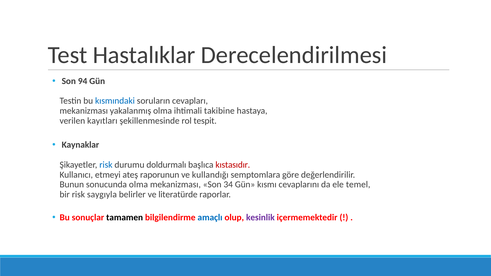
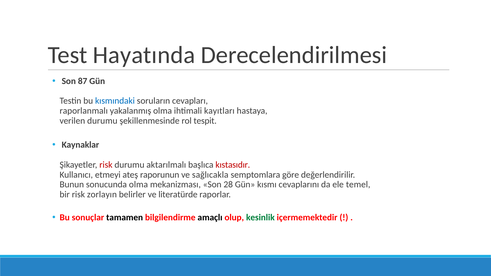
Hastalıklar: Hastalıklar -> Hayatında (144, 55)
94: 94 -> 87 (83, 81)
mekanizması: mekanizması -> raporlanmalı (84, 111)
takibine: takibine -> kayıtları (219, 111)
verilen kayıtları: kayıtları -> durumu (102, 121)
risk colour: blue -> red (106, 165)
doldurmalı: doldurmalı -> aktarılmalı (166, 165)
kullandığı: kullandığı -> sağlıcakla (210, 175)
34: 34 -> 28 (228, 185)
saygıyla: saygıyla -> zorlayın (102, 195)
amaçlı colour: blue -> black (210, 218)
kesinlik colour: purple -> green (260, 218)
